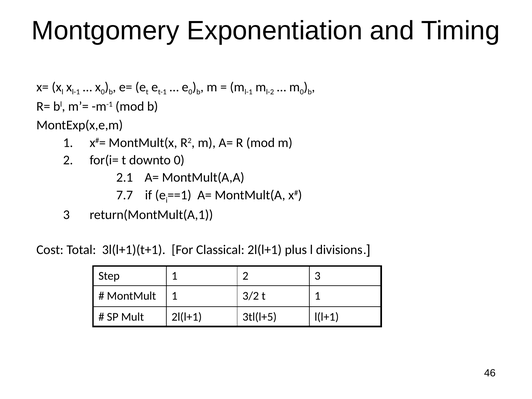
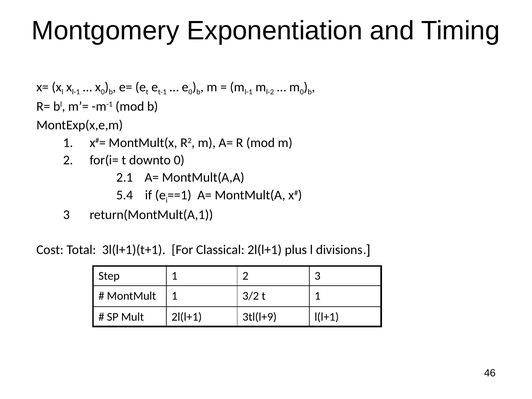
7.7: 7.7 -> 5.4 (125, 195)
3tl(l+5: 3tl(l+5 -> 3tl(l+9 (260, 317)
